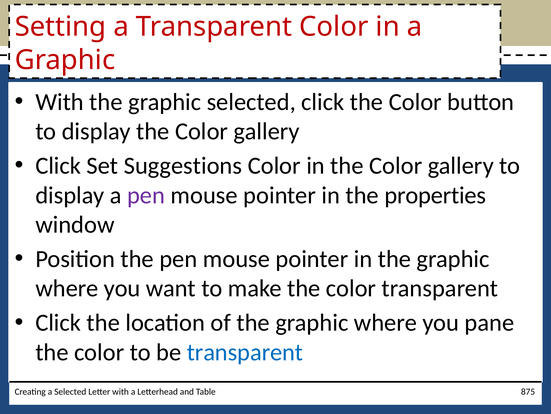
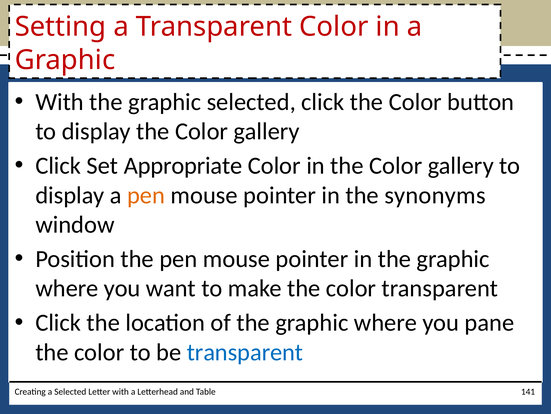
Suggestions: Suggestions -> Appropriate (183, 166)
pen colour: purple -> orange (146, 195)
properties: properties -> synonyms (435, 195)
875: 875 -> 141 (528, 391)
